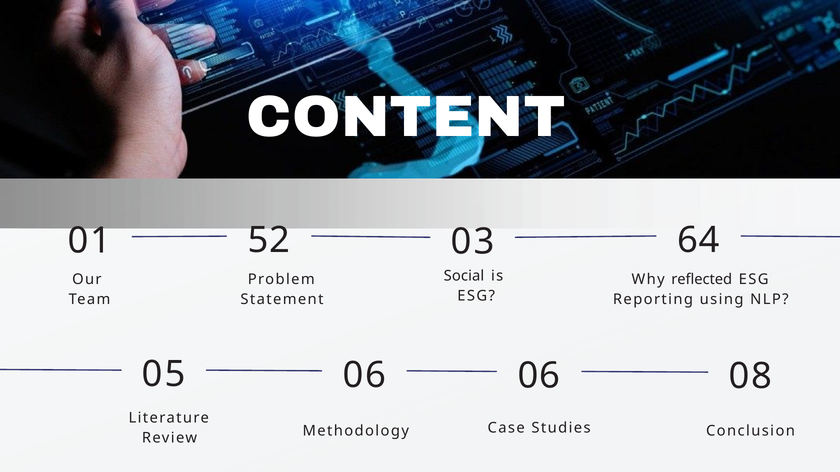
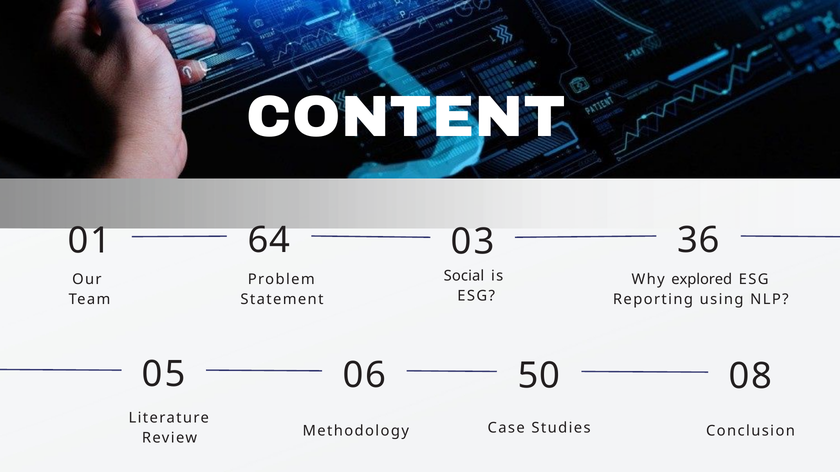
52: 52 -> 64 (269, 241)
64: 64 -> 36 (698, 241)
reflected: reflected -> explored (702, 280)
06 06: 06 -> 50 (539, 376)
